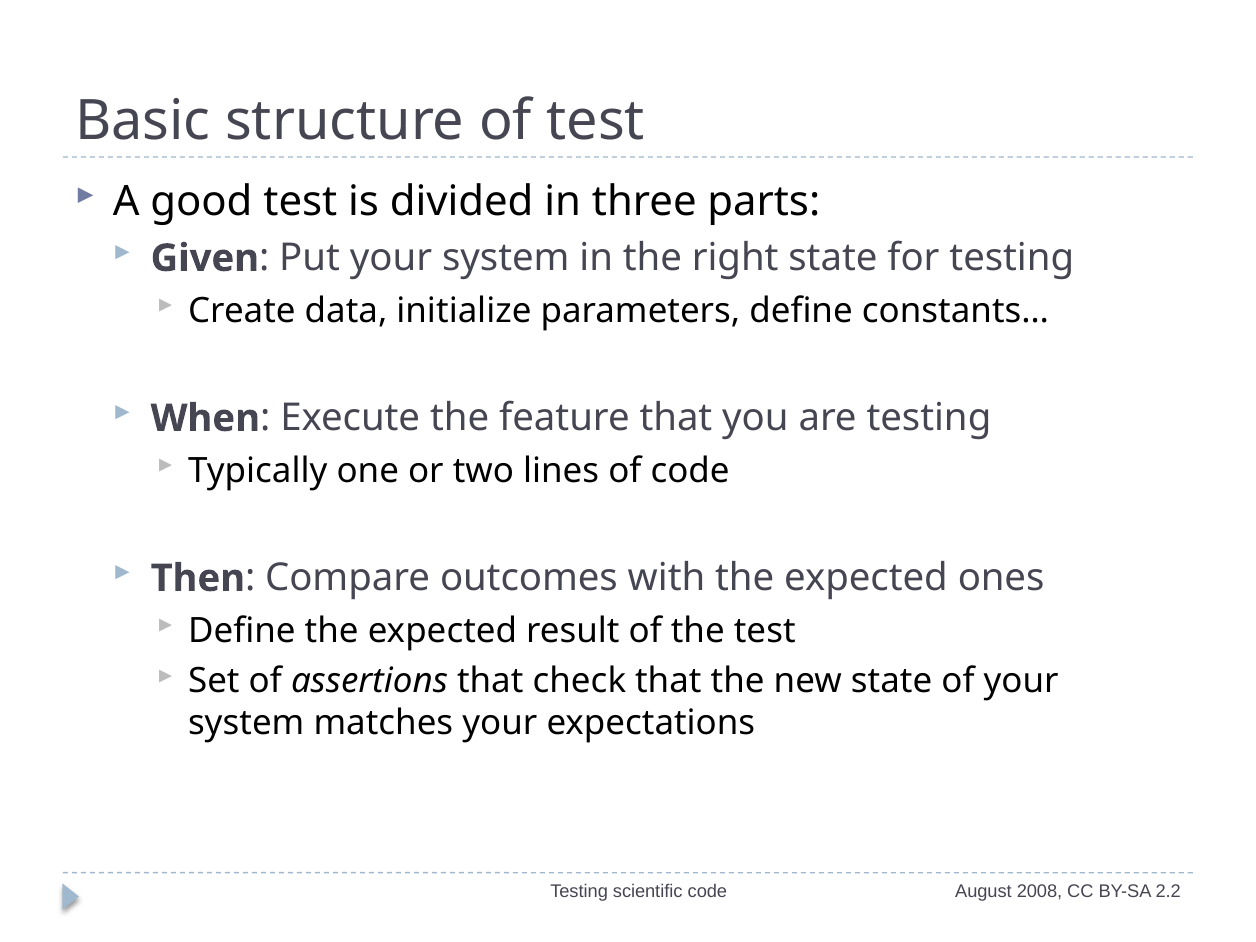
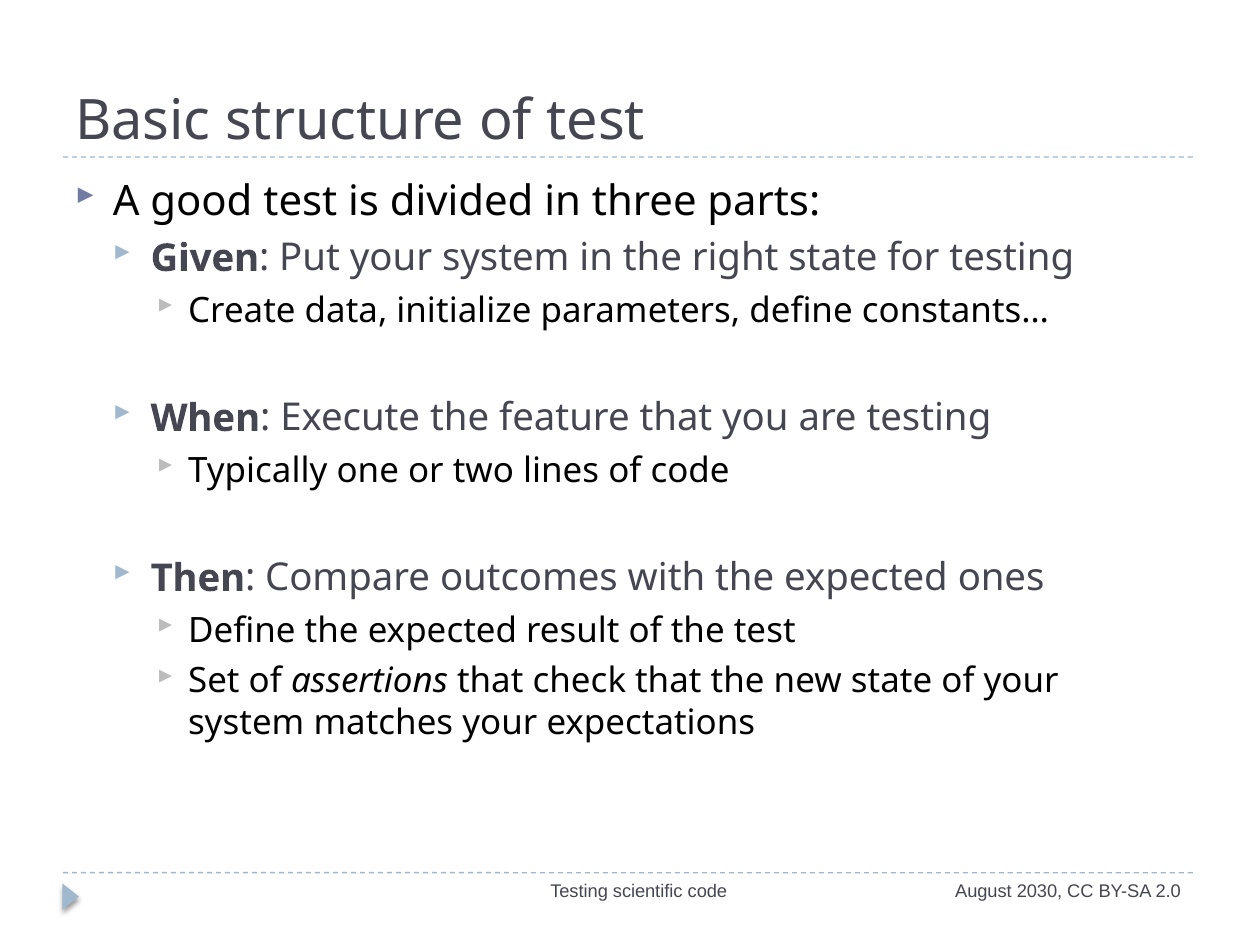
2008: 2008 -> 2030 (1040, 892)
2.2: 2.2 -> 2.0 (1168, 892)
